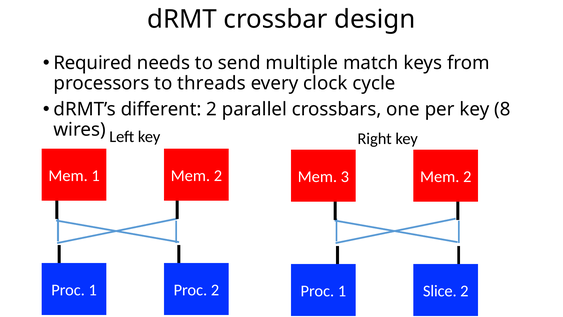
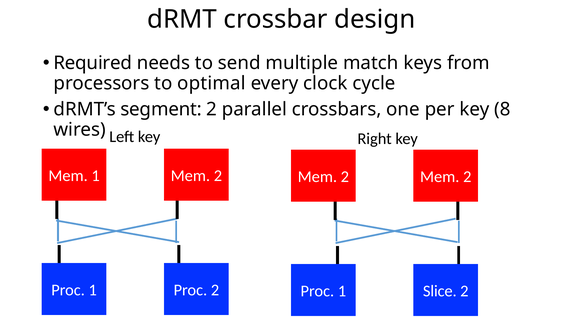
threads: threads -> optimal (212, 83)
different: different -> segment (161, 109)
3: 3 -> 2 (345, 177)
